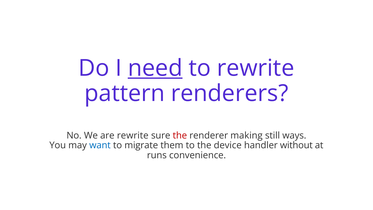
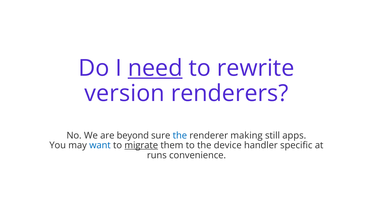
pattern: pattern -> version (125, 93)
are rewrite: rewrite -> beyond (133, 135)
the colour: red -> blue (180, 135)
ways: ways -> apps (294, 135)
migrate underline: none -> present (141, 145)
without: without -> specific (296, 145)
